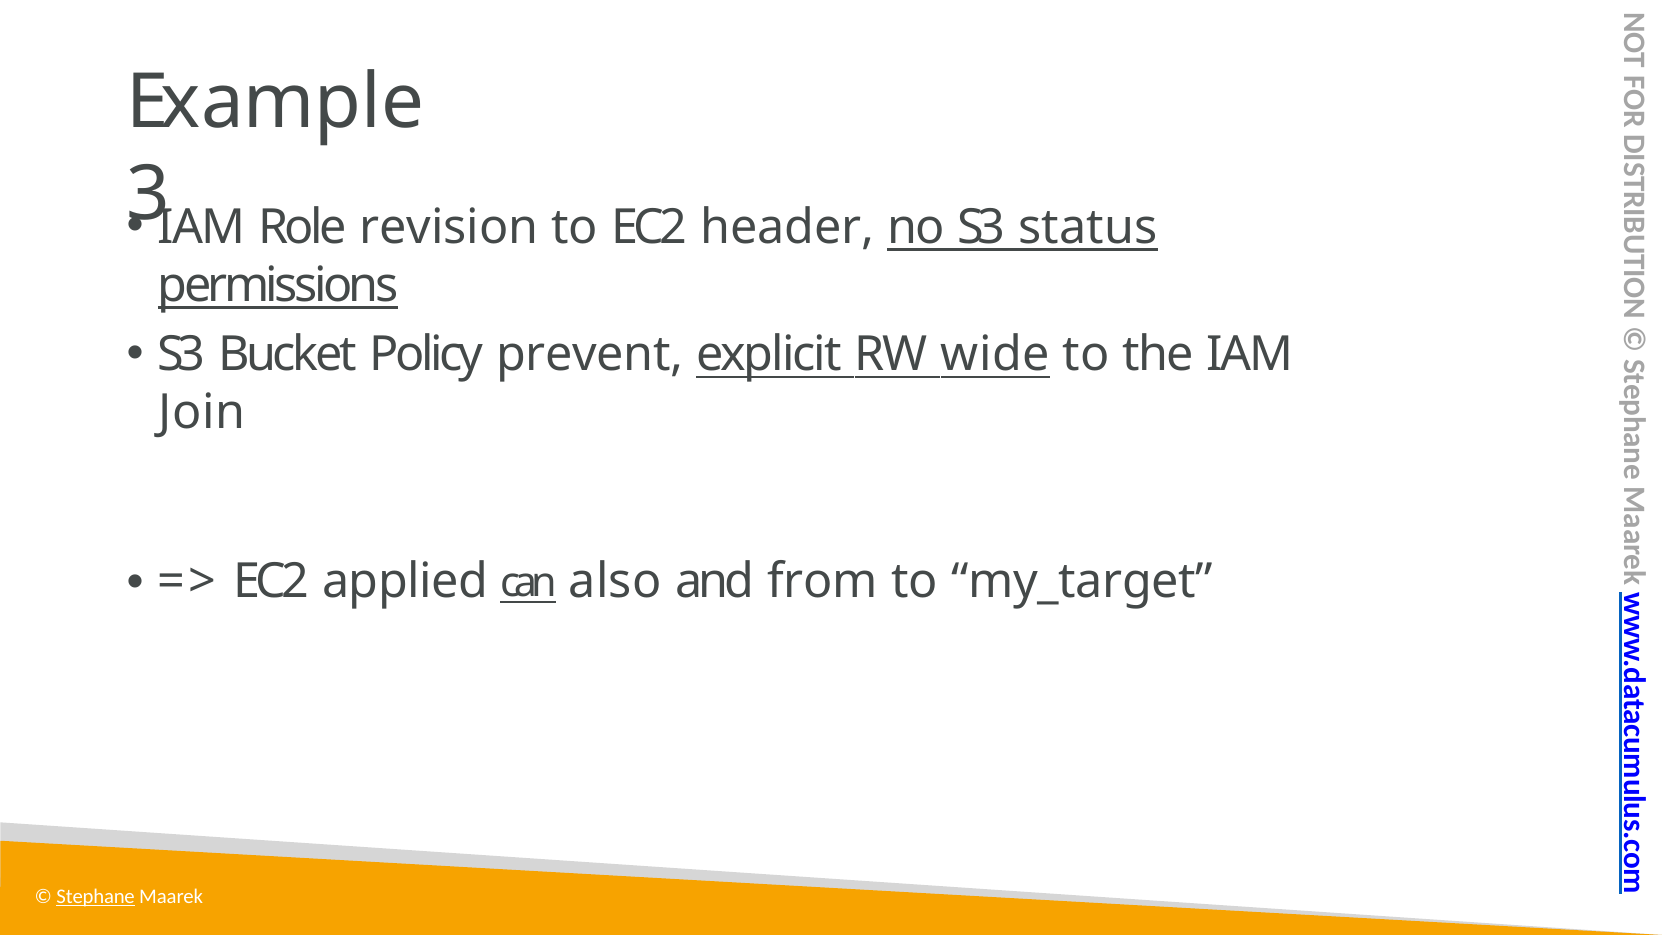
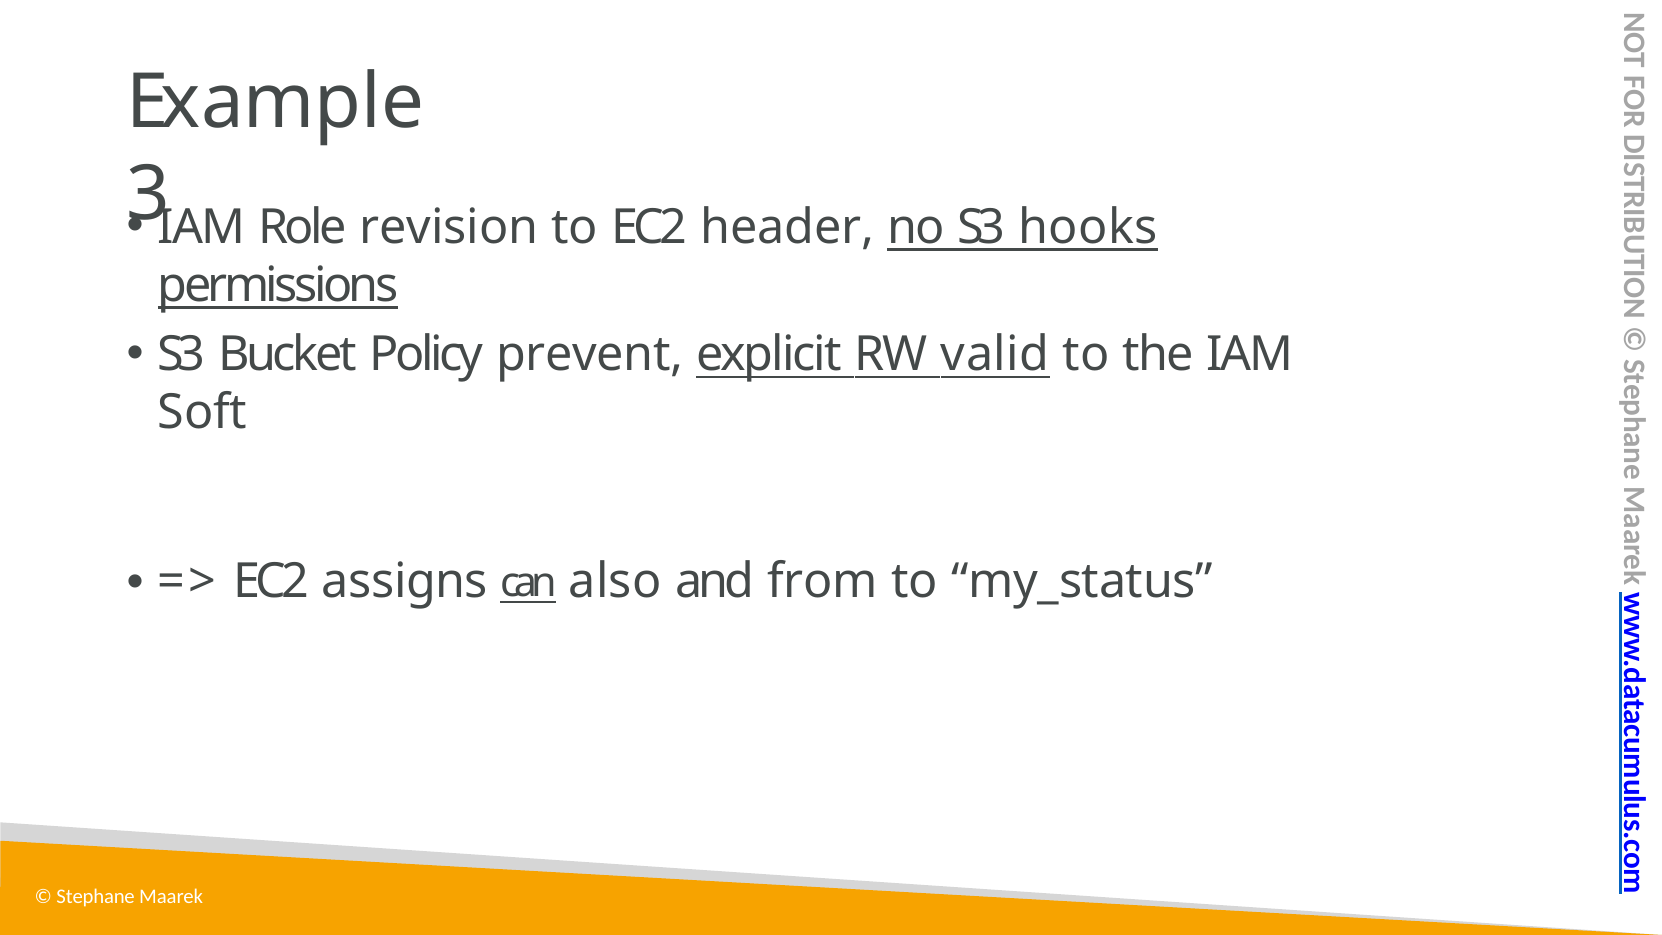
status: status -> hooks (1088, 227)
wide: wide -> valid (995, 355)
Join: Join -> Soft (202, 413)
applied: applied -> assigns (405, 581)
my_target: my_target -> my_status (1082, 581)
Stephane underline: present -> none (96, 896)
